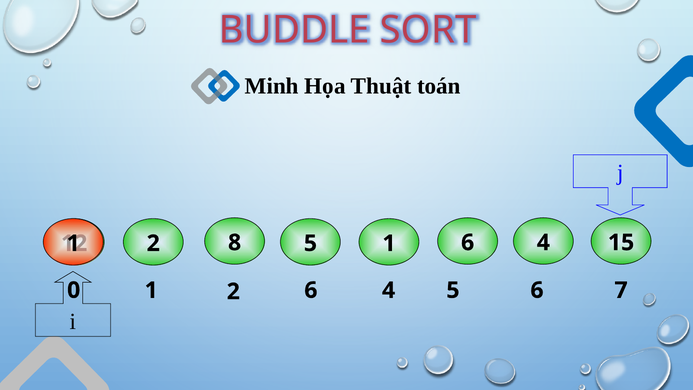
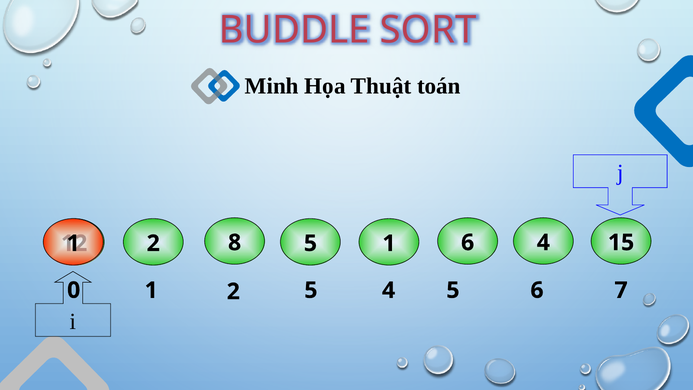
2 6: 6 -> 5 (311, 290)
